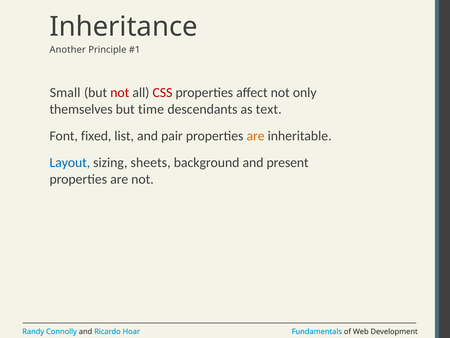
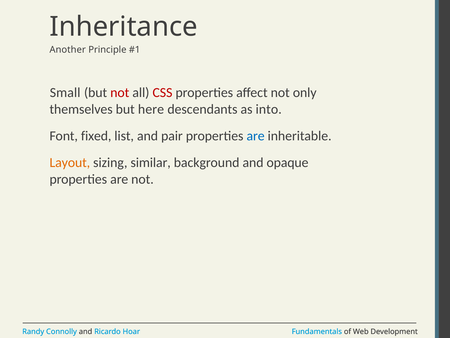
time: time -> here (151, 109)
text: text -> into (269, 109)
are colour: orange -> blue (256, 136)
Layout colour: blue -> orange (70, 162)
sheets: sheets -> similar (151, 162)
present: present -> opaque (288, 162)
